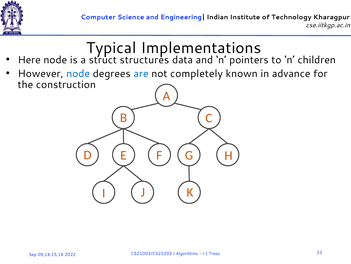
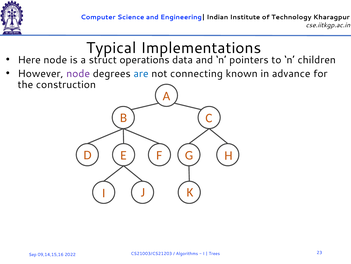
structures: structures -> operations (145, 60)
node colour: blue -> purple (78, 73)
completely: completely -> connecting (197, 73)
